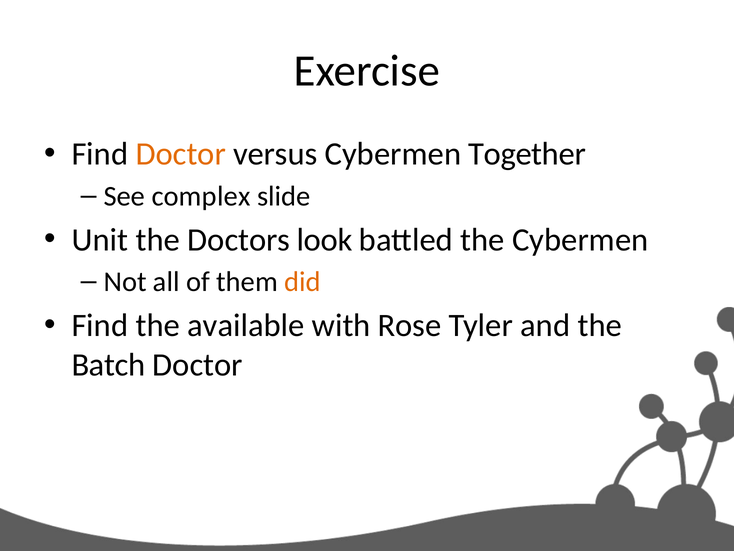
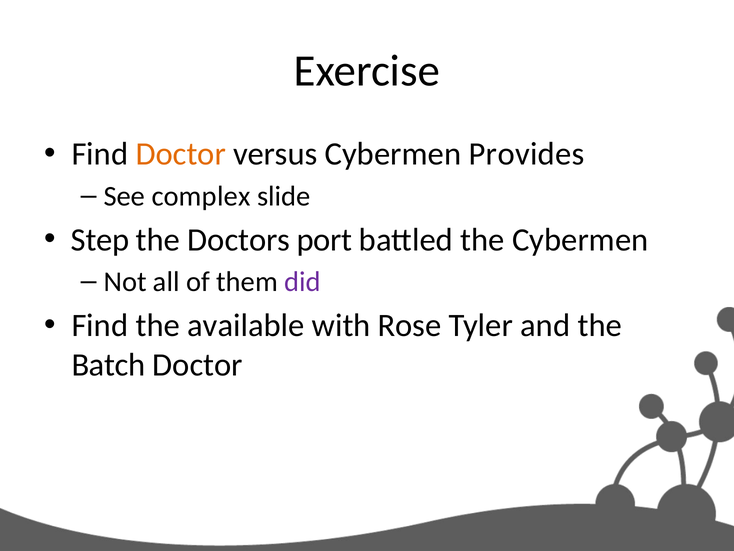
Together: Together -> Provides (527, 154)
Unit: Unit -> Step (100, 240)
look: look -> port (324, 240)
did colour: orange -> purple (303, 282)
